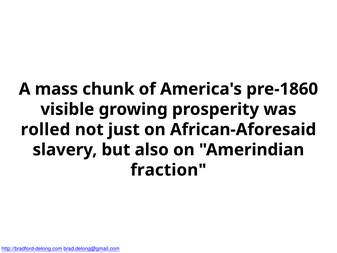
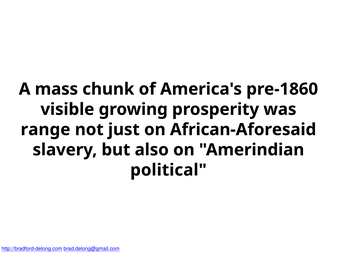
rolled: rolled -> range (45, 129)
fraction: fraction -> political (168, 170)
